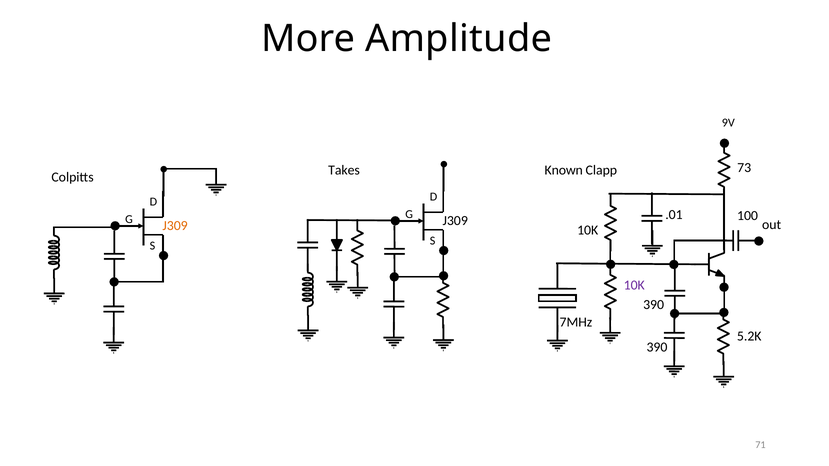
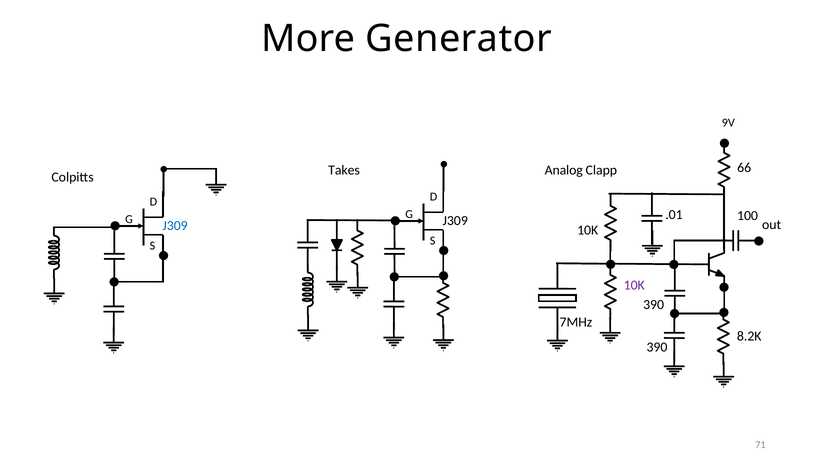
Amplitude: Amplitude -> Generator (459, 39)
Known: Known -> Analog (564, 171)
73: 73 -> 66 (744, 168)
J309 colour: orange -> blue (175, 226)
5.2K: 5.2K -> 8.2K (749, 337)
